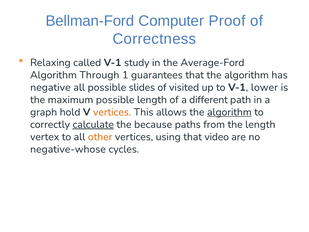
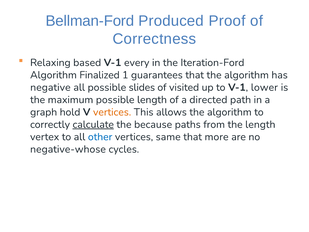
Computer: Computer -> Produced (171, 21)
called: called -> based (87, 63)
study: study -> every (137, 63)
Average-Ford: Average-Ford -> Iteration-Ford (212, 63)
Through: Through -> Finalized (100, 75)
different: different -> directed (208, 100)
algorithm underline: present -> none (229, 112)
other colour: orange -> blue (100, 137)
using: using -> same (168, 137)
video: video -> more (217, 137)
